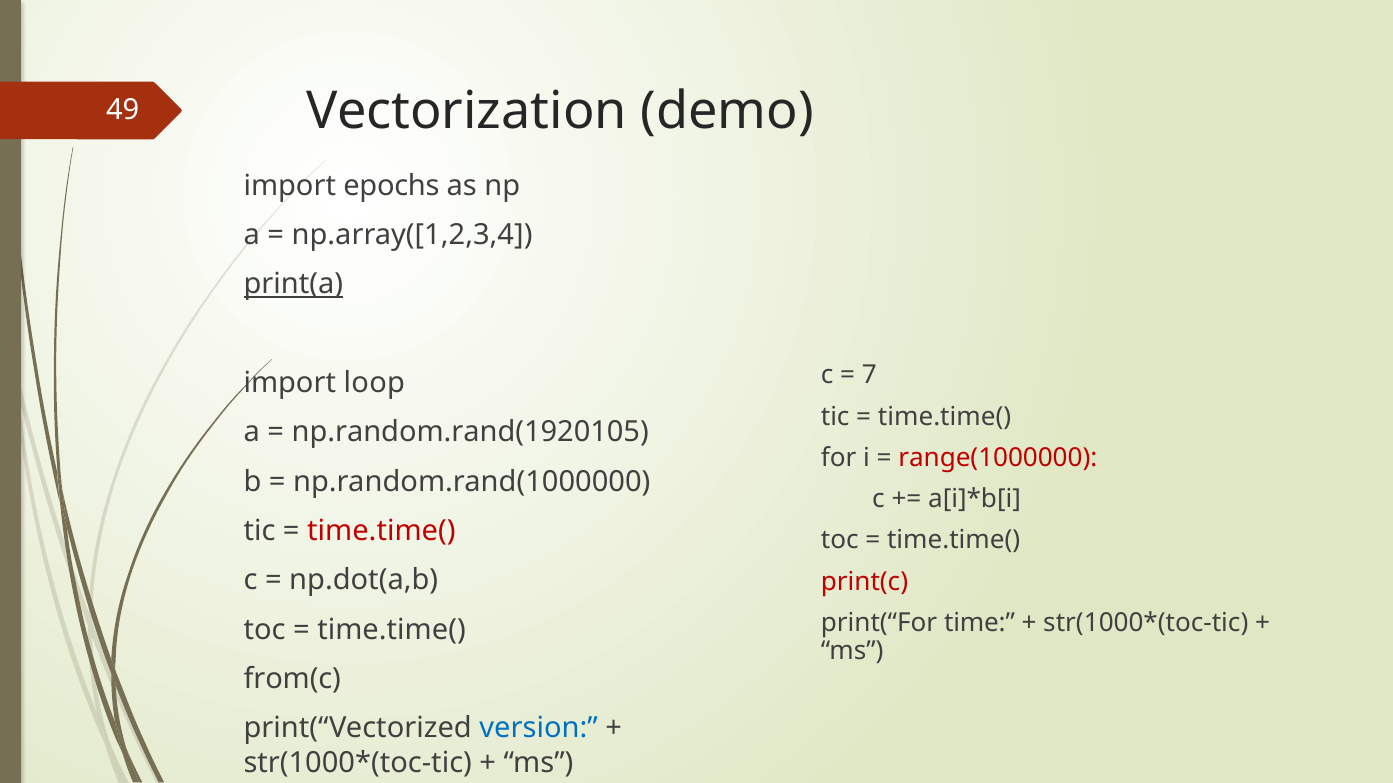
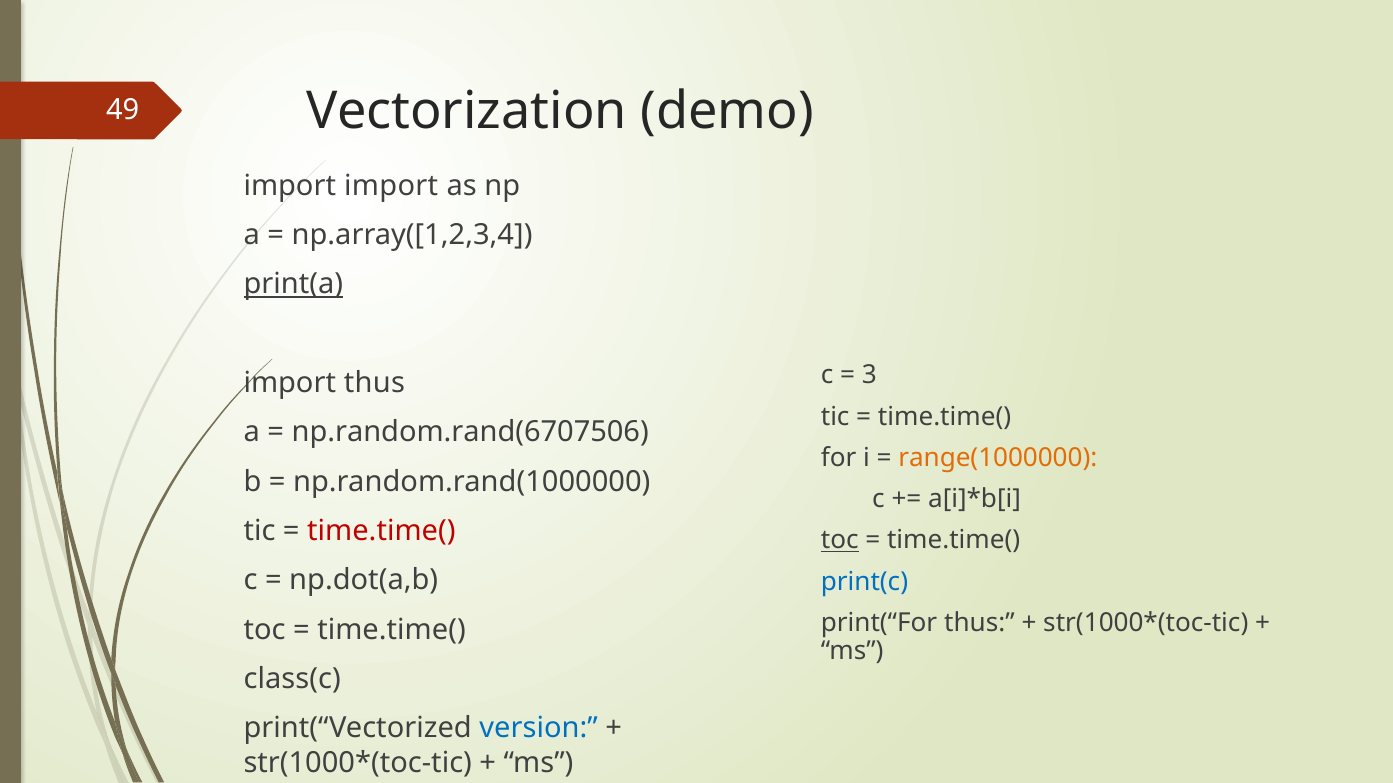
import epochs: epochs -> import (391, 186)
7: 7 -> 3 (869, 376)
import loop: loop -> thus (374, 383)
np.random.rand(1920105: np.random.rand(1920105 -> np.random.rand(6707506 (470, 433)
range(1000000 colour: red -> orange (998, 458)
toc underline: none -> present (840, 541)
print(c colour: red -> blue (864, 582)
print(“For time: time -> thus (979, 623)
from(c: from(c -> class(c (292, 679)
